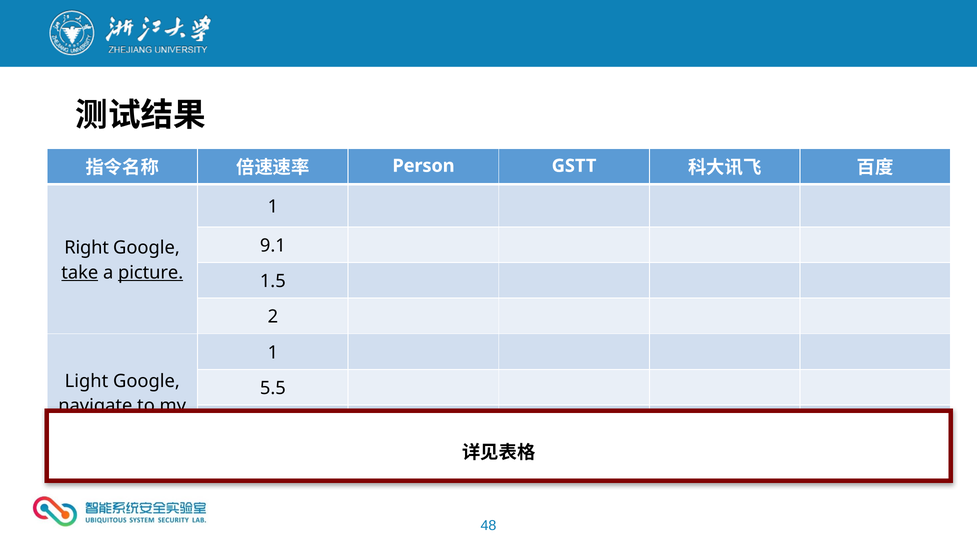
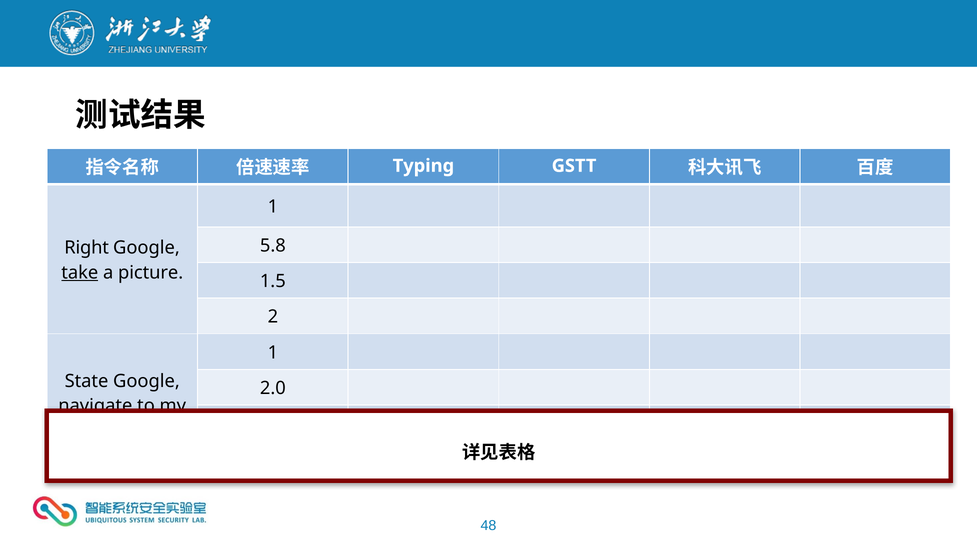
Person: Person -> Typing (423, 166)
9.1: 9.1 -> 5.8 (273, 246)
picture underline: present -> none (151, 272)
Light: Light -> State (87, 381)
5.5: 5.5 -> 2.0 (273, 388)
